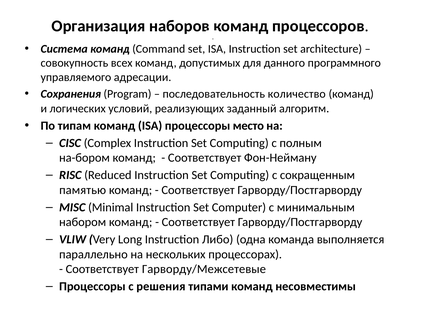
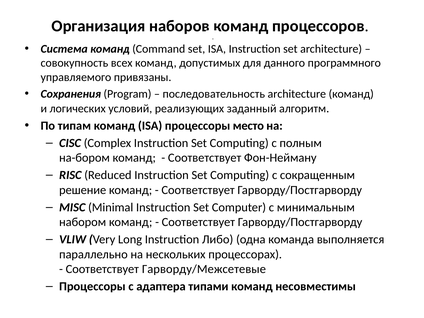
адресации: адресации -> привязаны (143, 77)
последовательность количество: количество -> architecture (297, 94)
памятью: памятью -> решение (83, 190)
решения: решения -> адаптера (161, 286)
